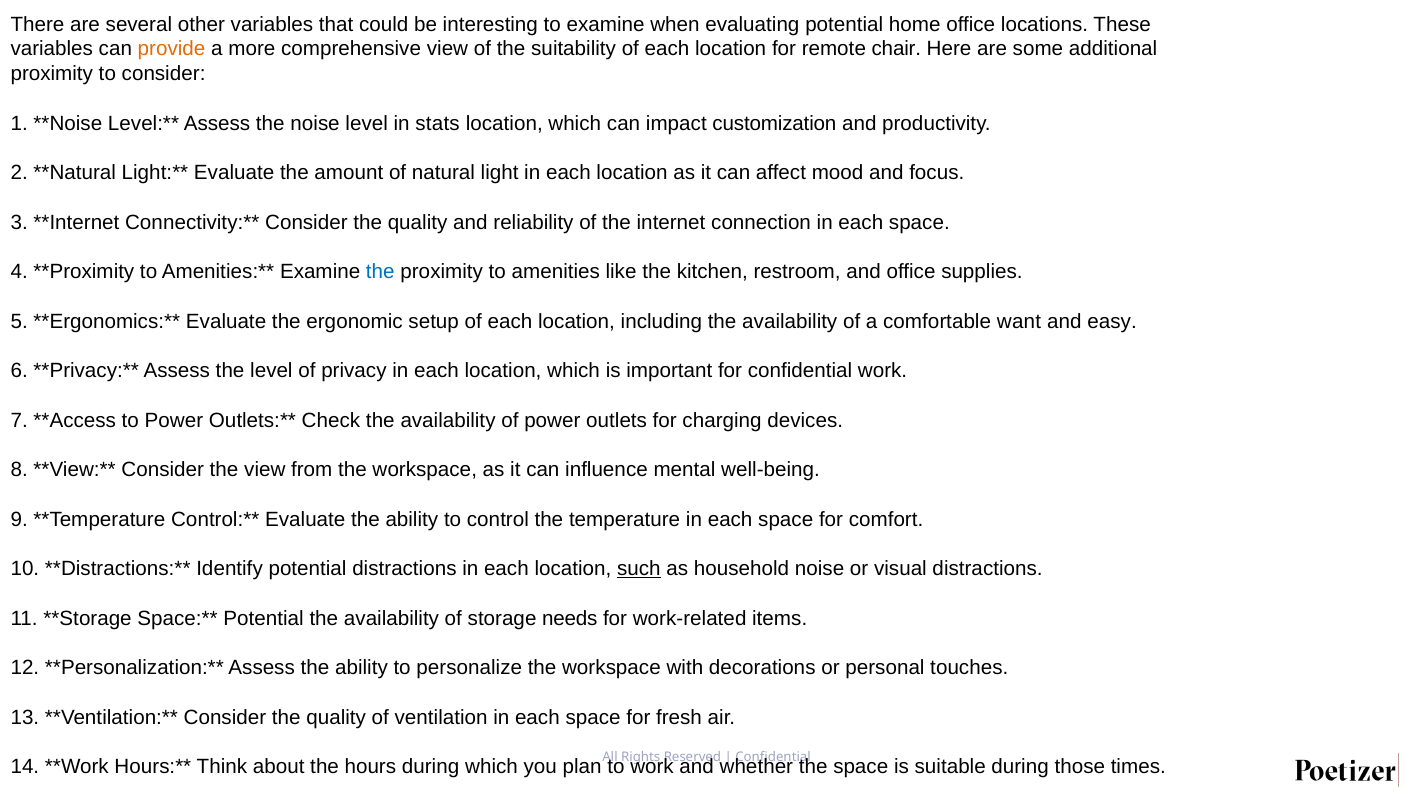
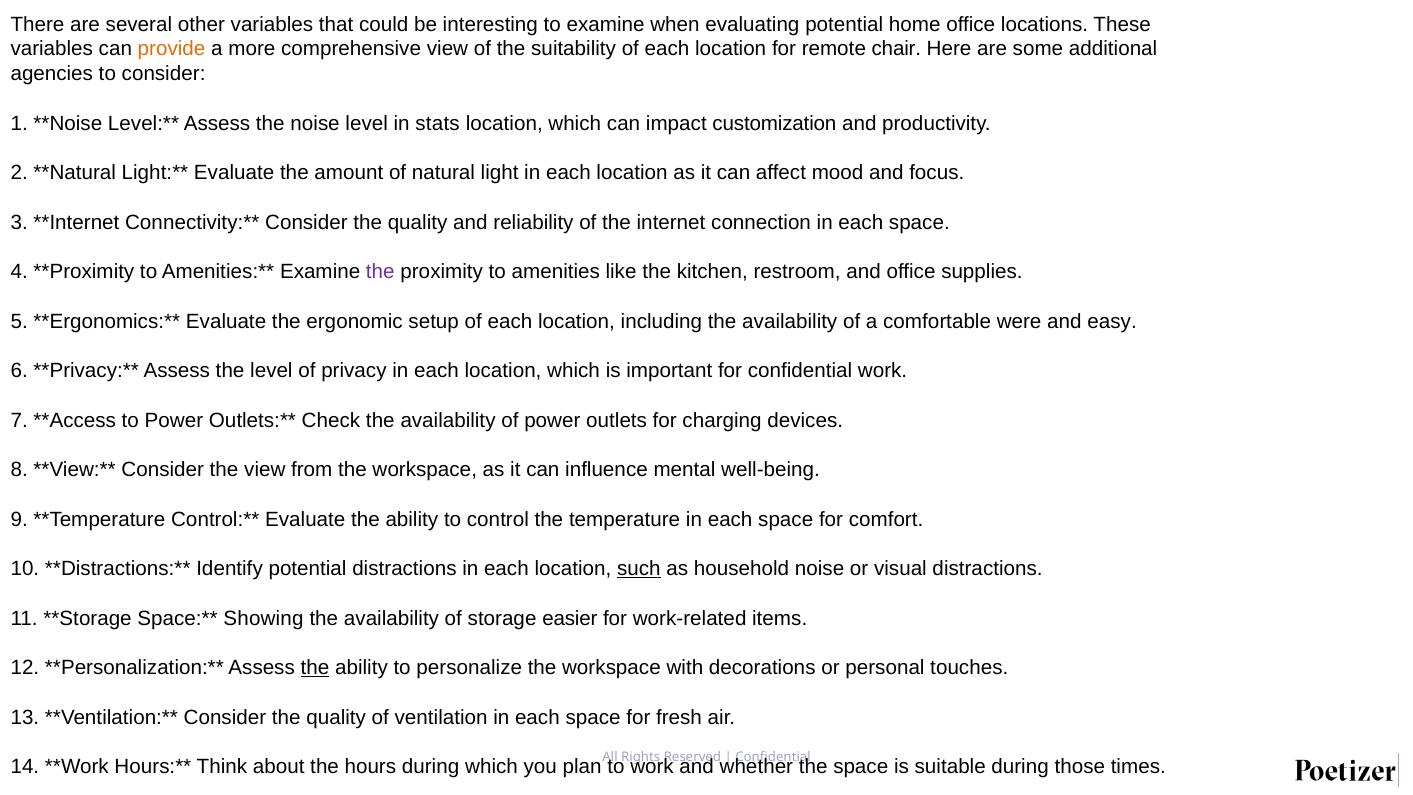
proximity: proximity -> agencies (52, 74)
the colour: blue -> purple (380, 272)
want: want -> were (1019, 321)
Potential: Potential -> Showing (264, 618)
storage needs: needs -> easier (570, 618)
the underline: none -> present (315, 668)
